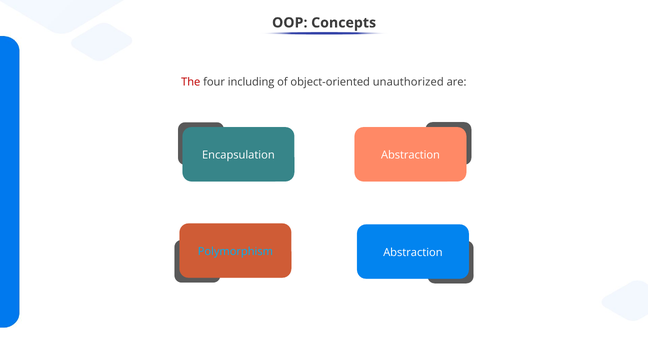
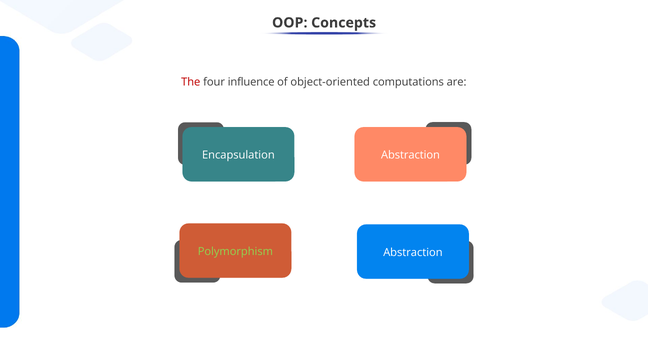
including: including -> influence (251, 82)
unauthorized: unauthorized -> computations (408, 82)
Polymorphism colour: light blue -> light green (235, 252)
